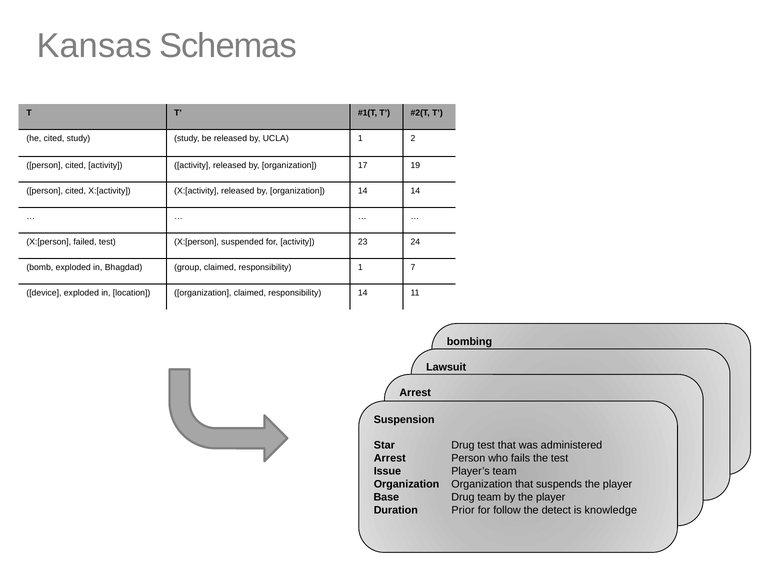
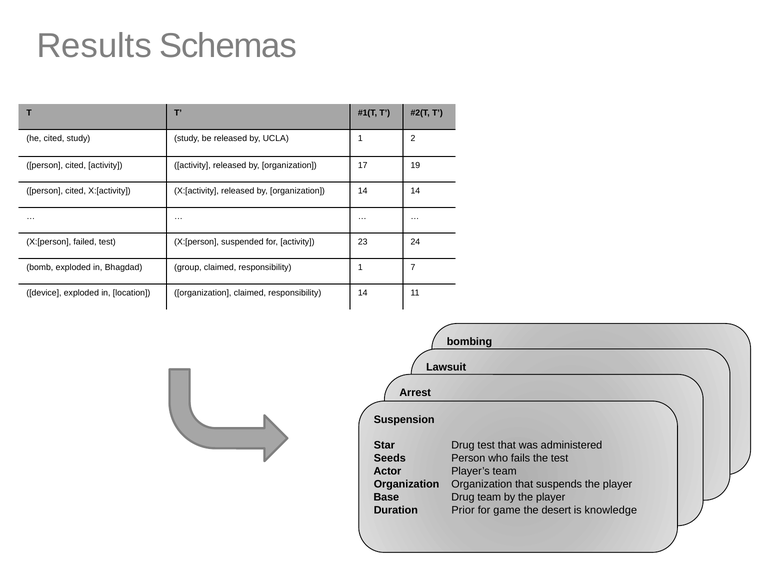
Kansas: Kansas -> Results (94, 46)
Arrest: Arrest -> Seeds (390, 458)
Issue: Issue -> Actor (387, 471)
follow: follow -> game (507, 510)
detect: detect -> desert (556, 510)
